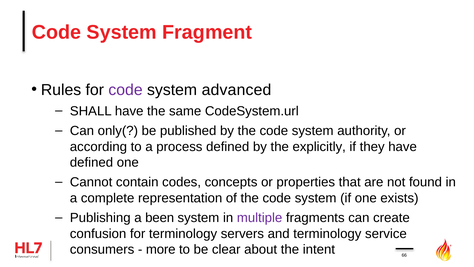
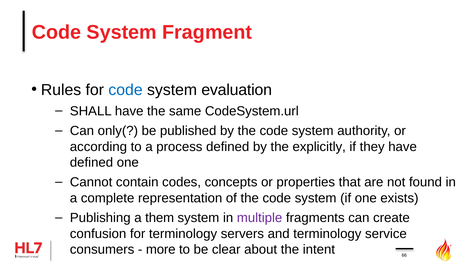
code colour: purple -> blue (126, 90)
advanced: advanced -> evaluation (237, 90)
been: been -> them (160, 218)
